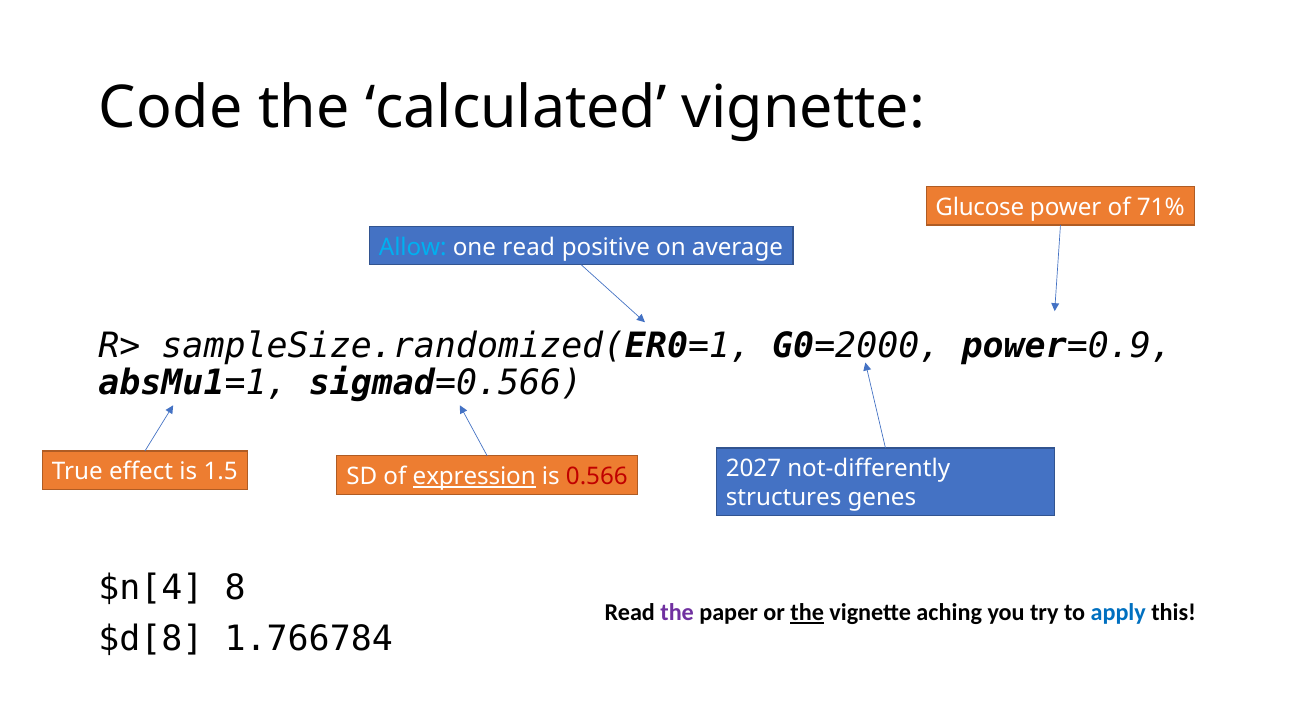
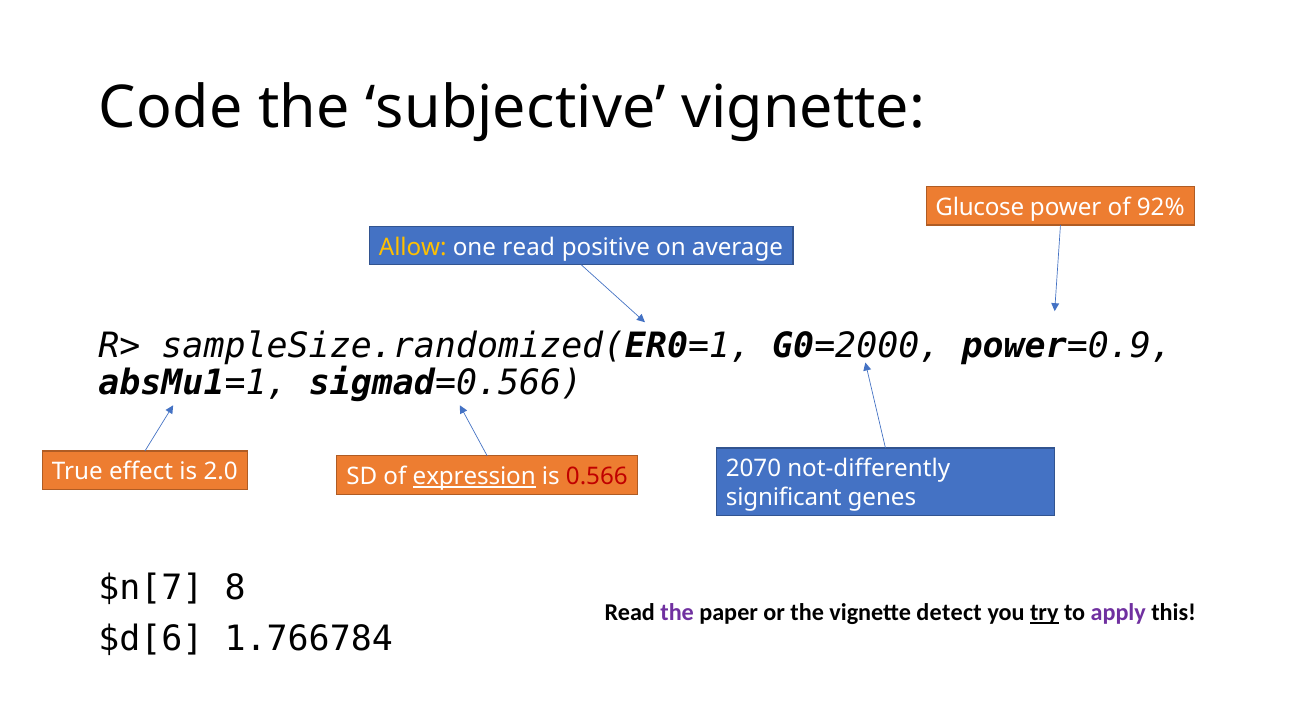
calculated: calculated -> subjective (516, 108)
71%: 71% -> 92% (1161, 208)
Allow colour: light blue -> yellow (413, 247)
2027: 2027 -> 2070 (753, 469)
1.5: 1.5 -> 2.0 (221, 472)
structures: structures -> significant (784, 498)
$n[4: $n[4 -> $n[7 (151, 588)
the underline: present -> none (807, 613)
aching: aching -> detect (949, 613)
try underline: none -> present (1044, 613)
apply colour: blue -> purple (1118, 613)
$d[8: $d[8 -> $d[6 (151, 639)
